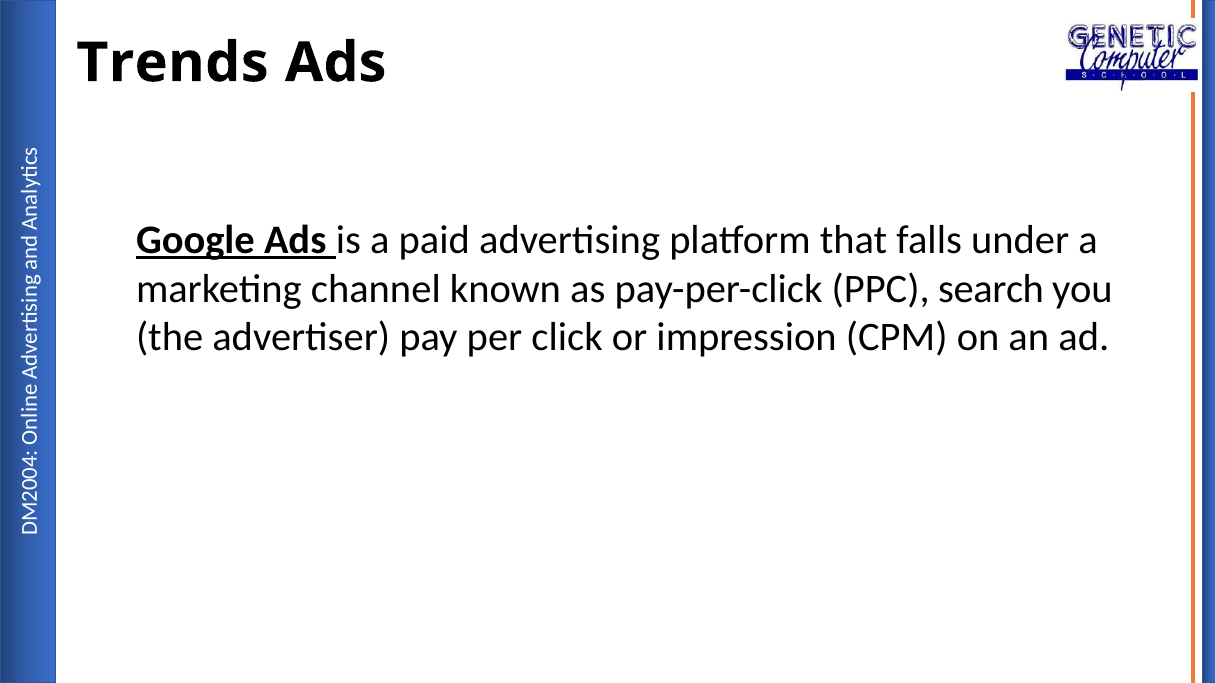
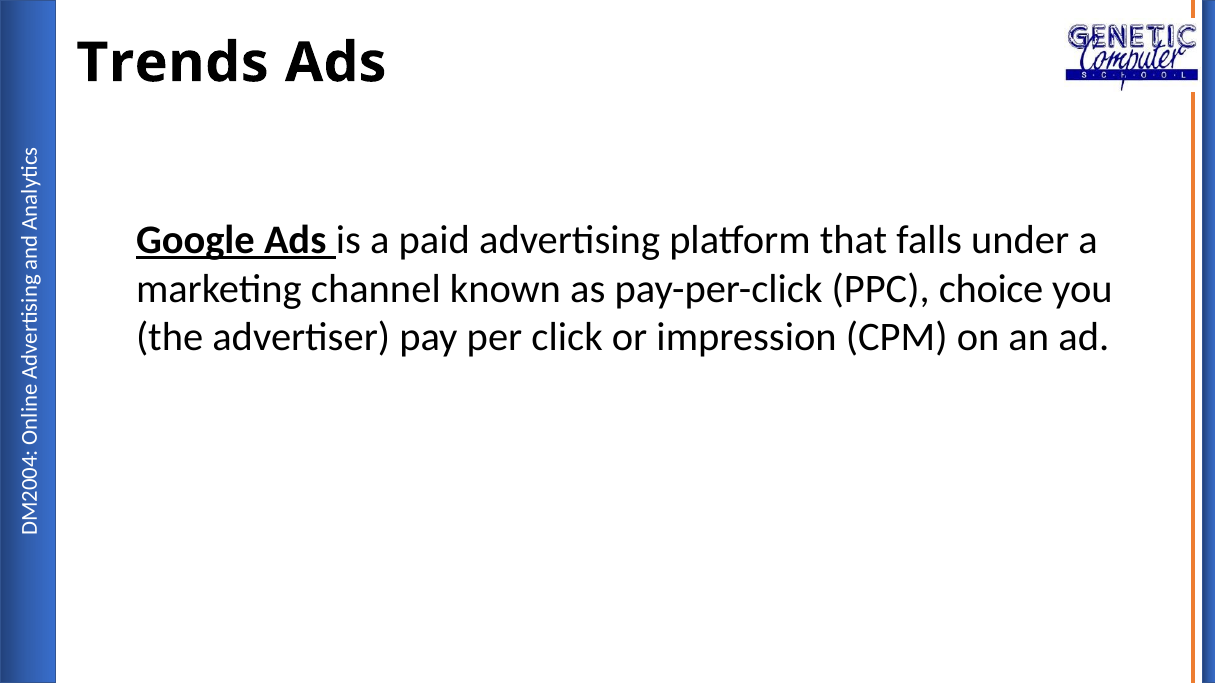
search: search -> choice (991, 289)
